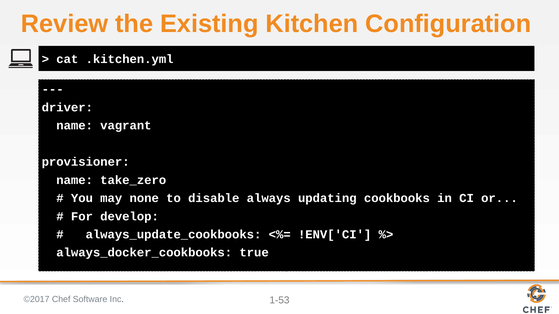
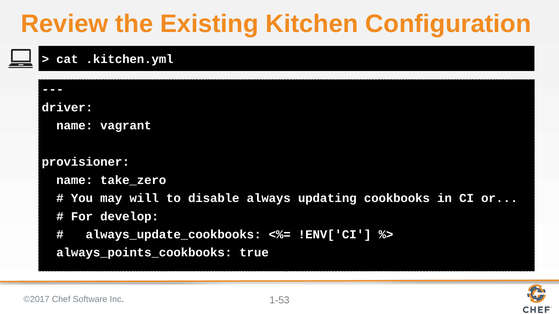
none: none -> will (144, 198)
always_docker_cookbooks: always_docker_cookbooks -> always_points_cookbooks (144, 253)
